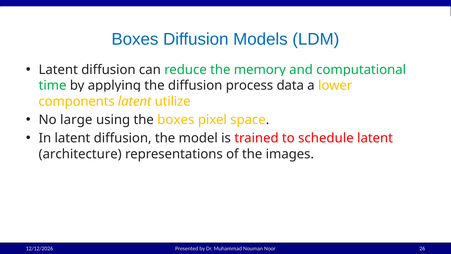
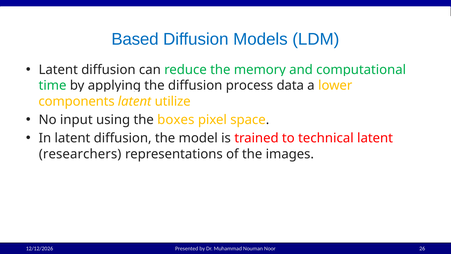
Boxes: Boxes -> Based (135, 39)
large: large -> input (76, 120)
schedule: schedule -> technical (326, 138)
architecture: architecture -> researchers (80, 154)
